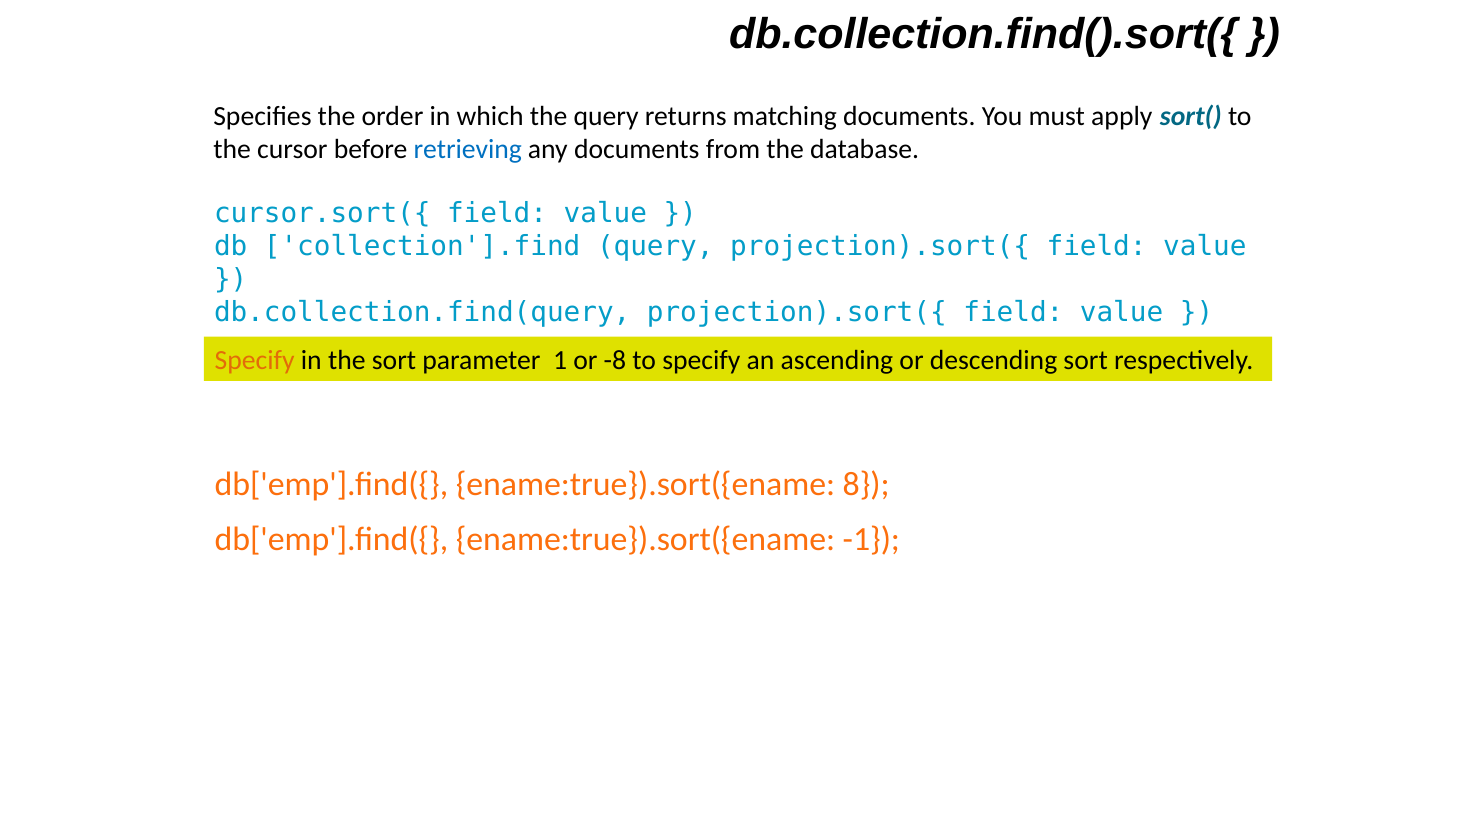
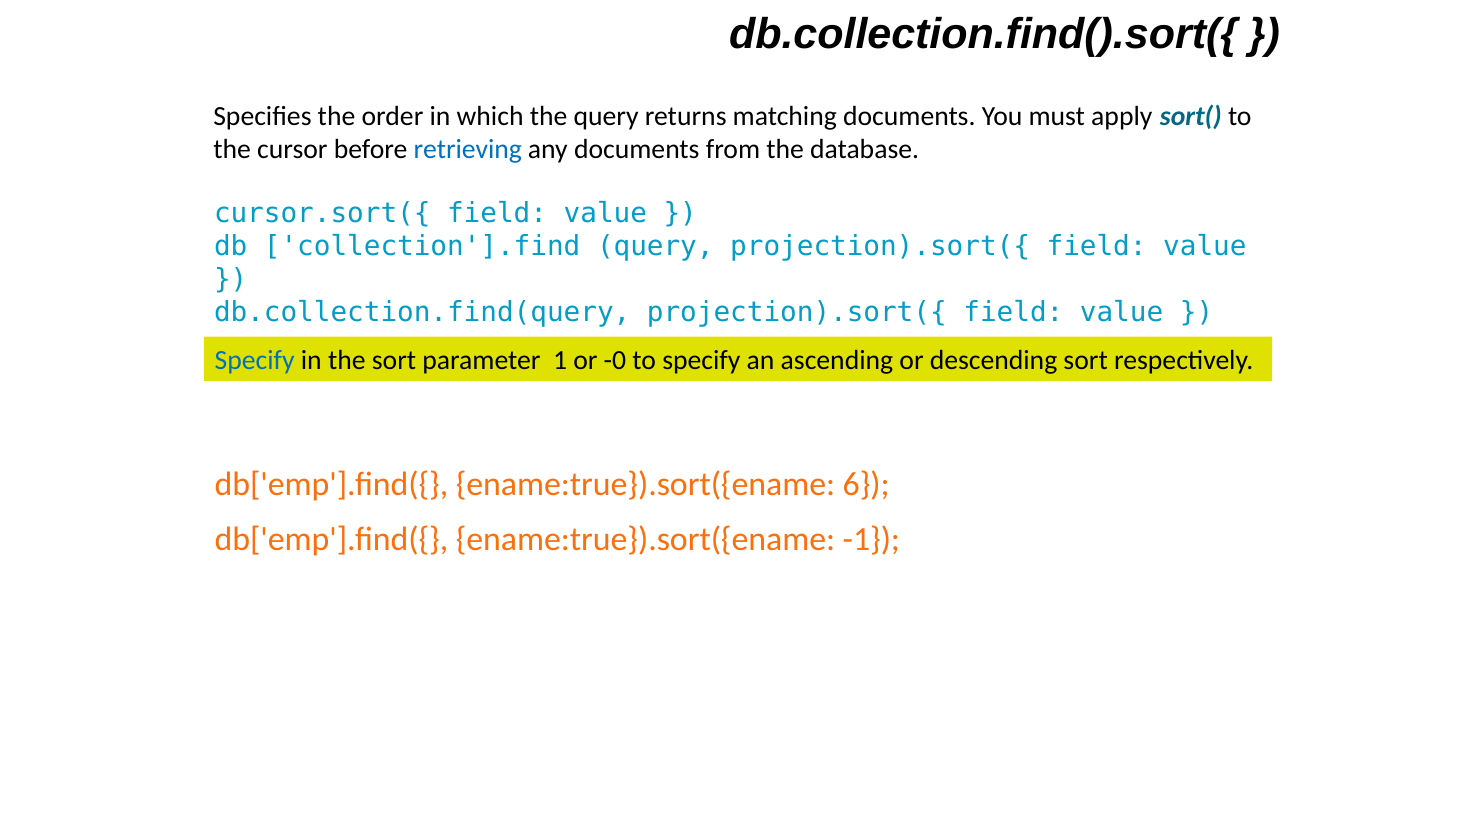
Specify colour: orange -> blue (255, 361)
-8: -8 -> -0 (615, 361)
8: 8 -> 6 (866, 484)
